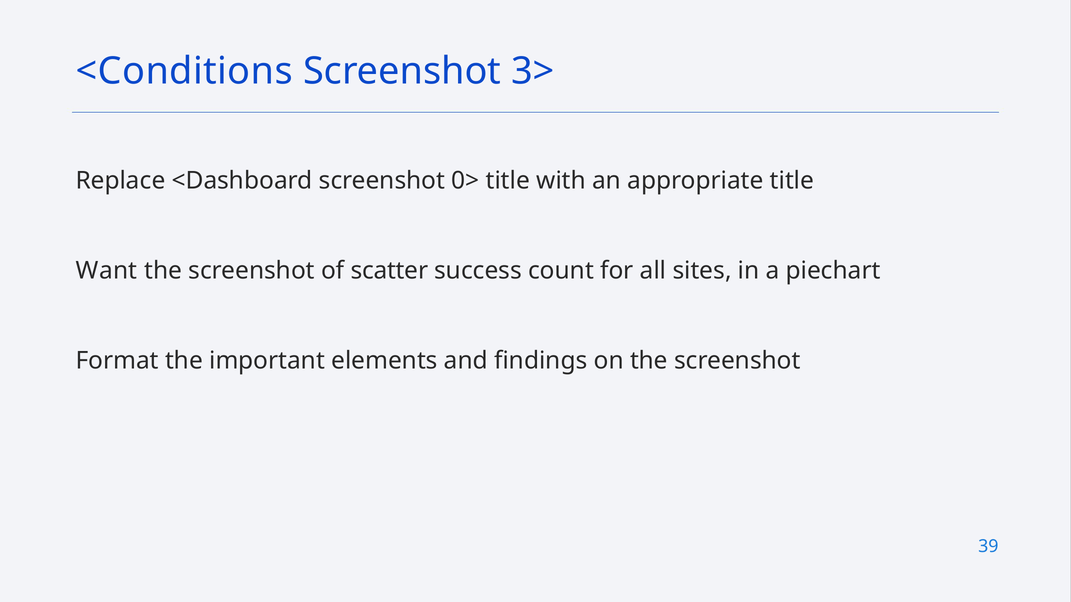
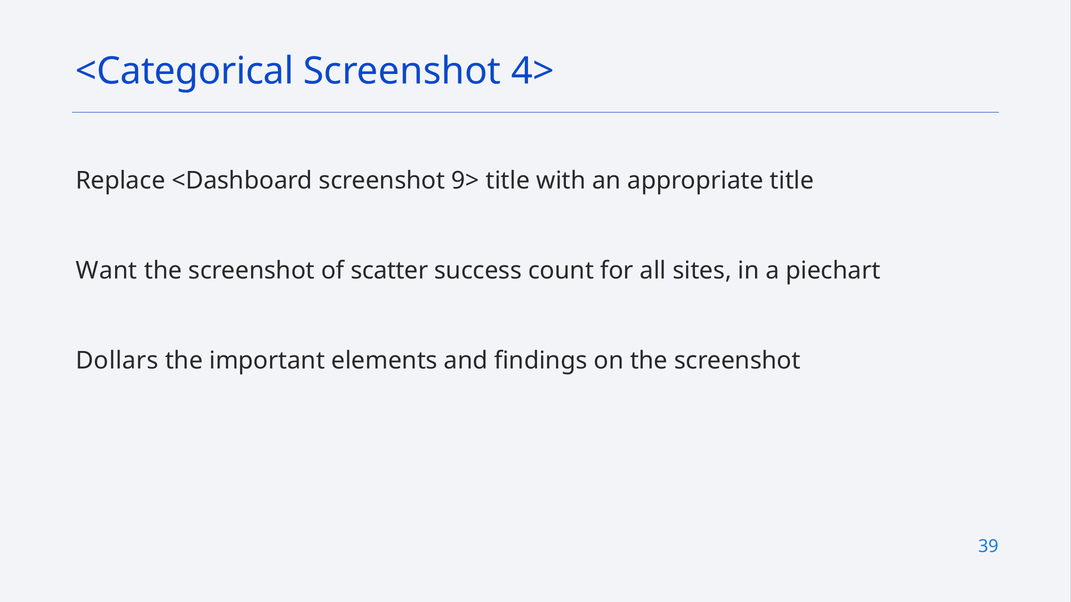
<Conditions: <Conditions -> <Categorical (185, 72)
3>: 3> -> 4> (533, 72)
0>: 0> -> 9> (465, 181)
Format: Format -> Dollars (117, 361)
